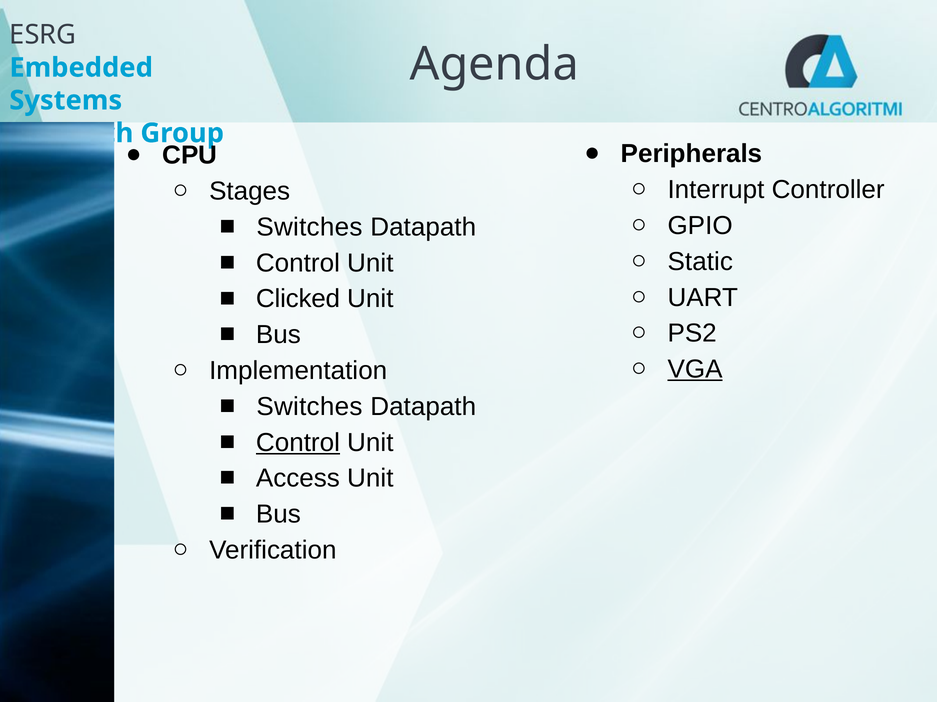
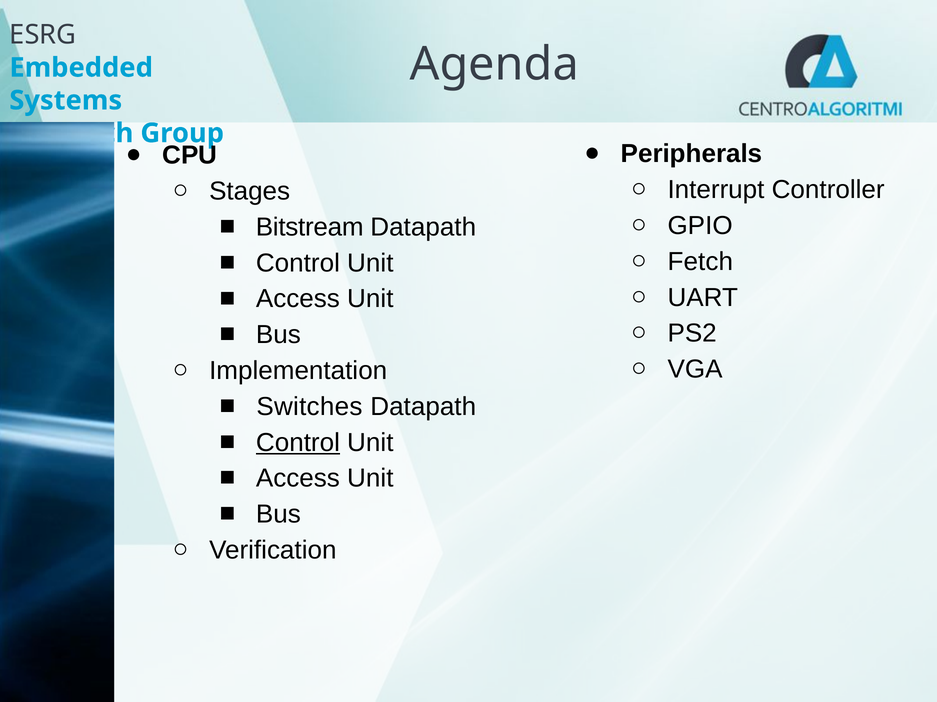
Switches: Switches -> Bitstream (310, 227)
Static: Static -> Fetch (700, 262)
Clicked: Clicked -> Access (298, 299)
VGA underline: present -> none (695, 370)
